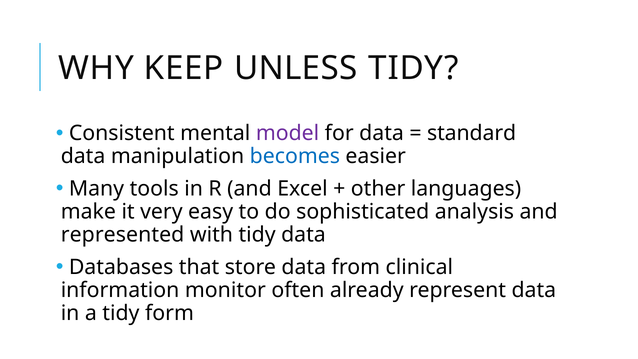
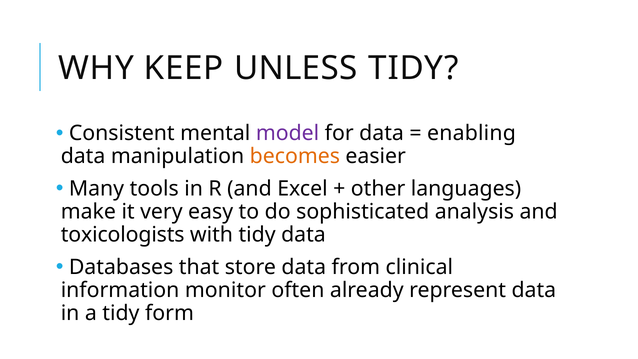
standard: standard -> enabling (471, 133)
becomes colour: blue -> orange (295, 156)
represented: represented -> toxicologists (123, 235)
